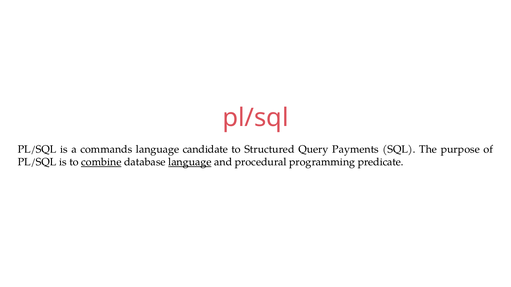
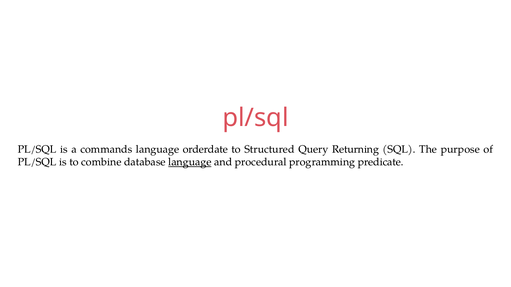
candidate: candidate -> orderdate (205, 150)
Payments: Payments -> Returning (356, 150)
combine underline: present -> none (101, 162)
